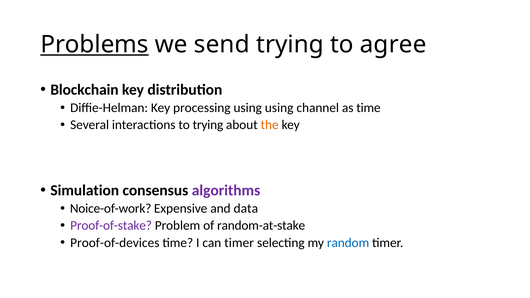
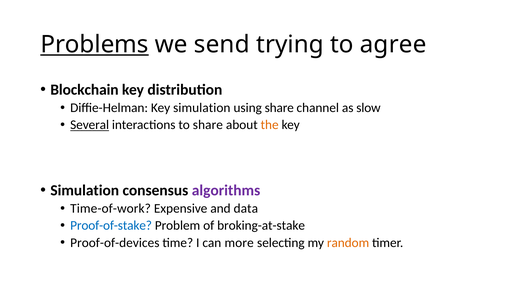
Key processing: processing -> simulation (202, 108)
using using: using -> share (279, 108)
as time: time -> slow (368, 108)
Several underline: none -> present (90, 125)
to trying: trying -> share (208, 125)
Noice-of-work: Noice-of-work -> Time-of-work (111, 209)
Proof-of-stake colour: purple -> blue (111, 226)
random-at-stake: random-at-stake -> broking-at-stake (261, 226)
can timer: timer -> more (239, 243)
random colour: blue -> orange (348, 243)
